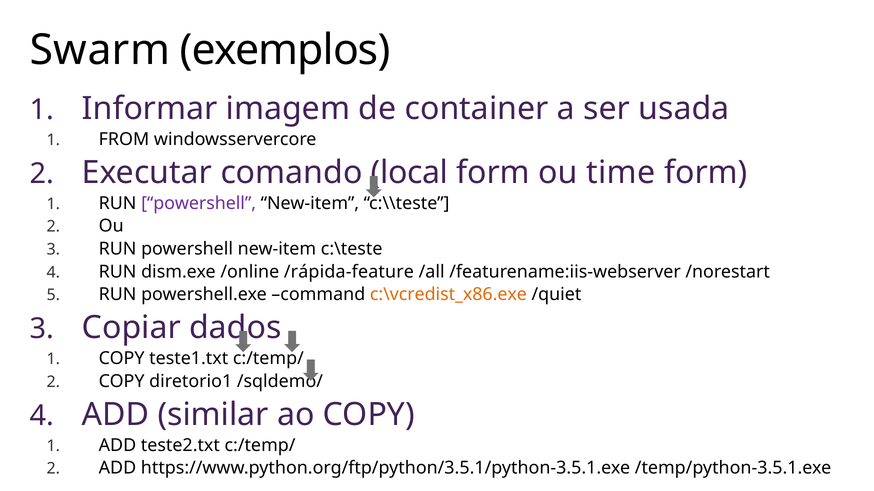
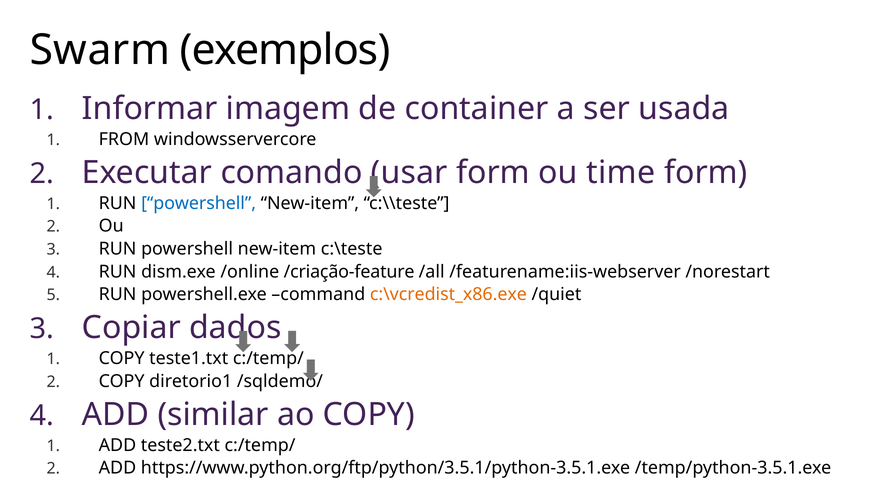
local: local -> usar (409, 173)
powershell colour: purple -> blue (199, 203)
/rápida-feature: /rápida-feature -> /criação-feature (349, 272)
